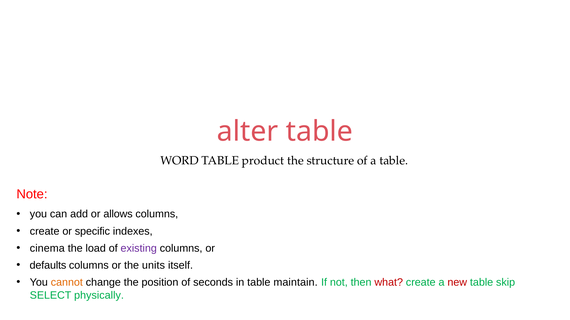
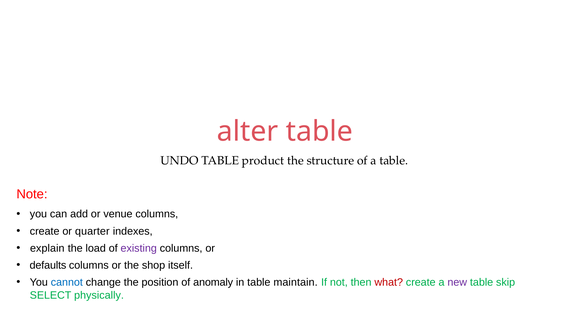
WORD: WORD -> UNDO (179, 161)
allows: allows -> venue (118, 214)
specific: specific -> quarter (92, 232)
cinema: cinema -> explain (47, 249)
units: units -> shop (154, 266)
cannot colour: orange -> blue (67, 283)
seconds: seconds -> anomaly (213, 283)
new colour: red -> purple (457, 283)
